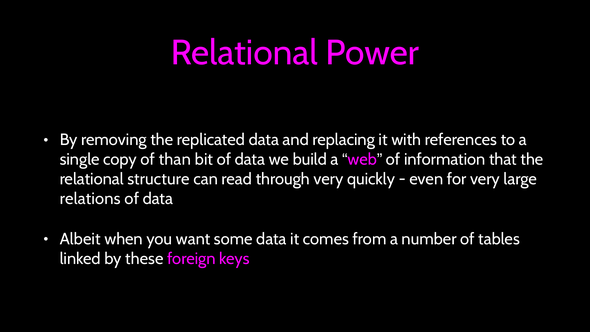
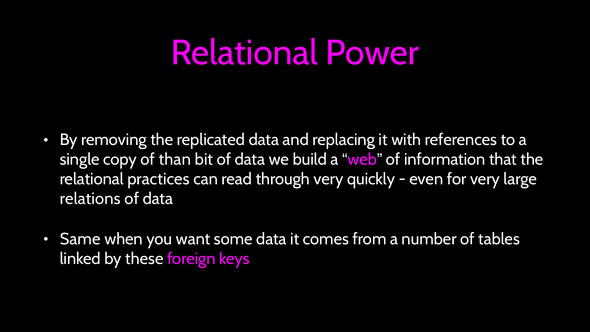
structure: structure -> practices (158, 179)
Albeit: Albeit -> Same (80, 239)
